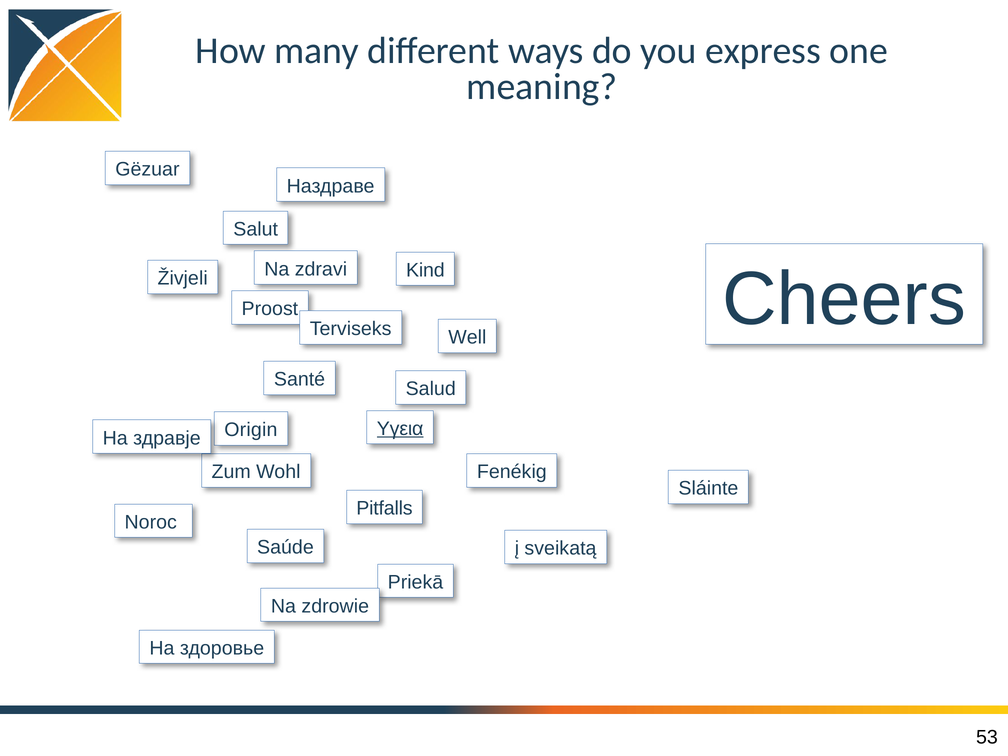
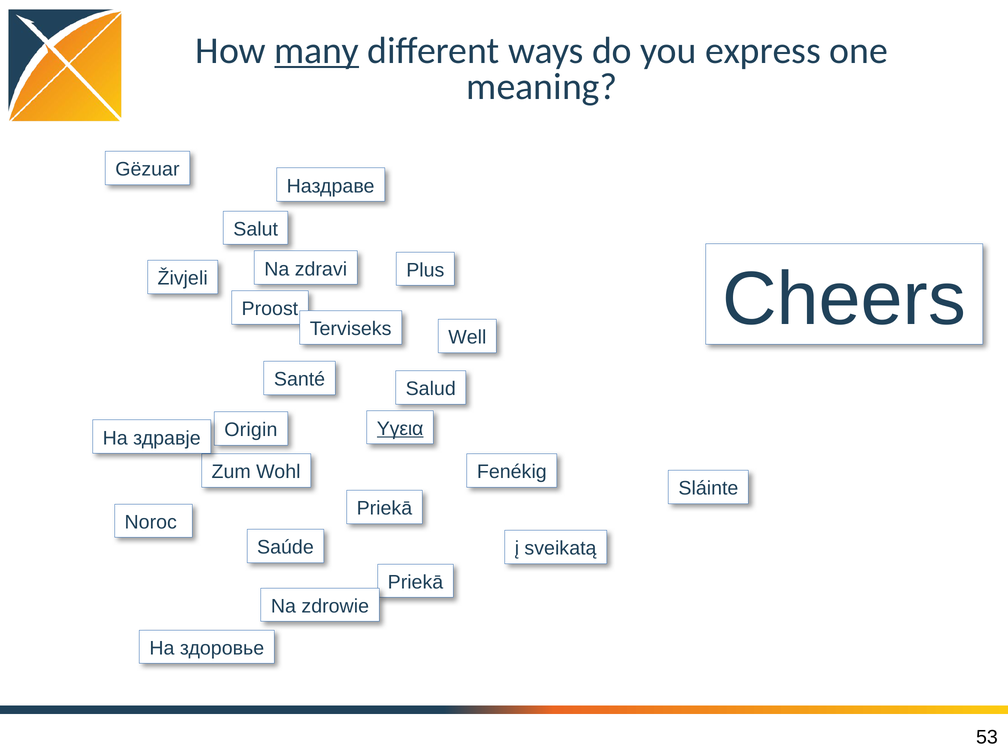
many underline: none -> present (317, 51)
Kind: Kind -> Plus (425, 270)
Pitfalls: Pitfalls -> Priekā (384, 508)
